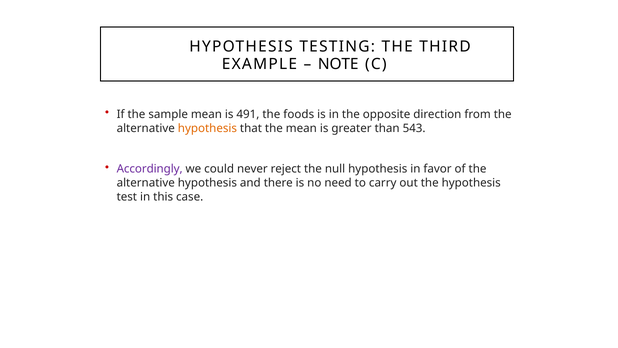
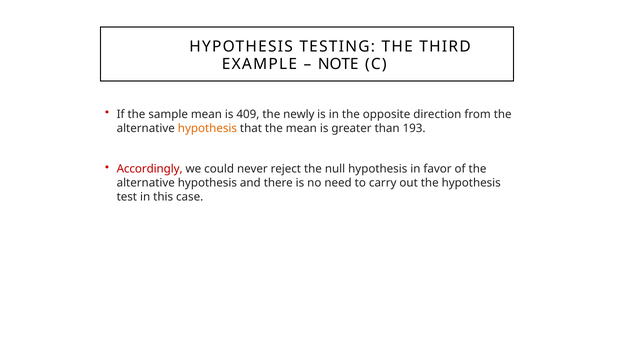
491: 491 -> 409 (248, 114)
foods: foods -> newly (299, 114)
543: 543 -> 193 (414, 128)
Accordingly colour: purple -> red (150, 169)
